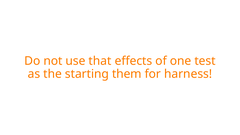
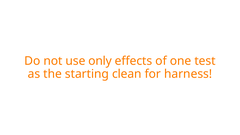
that: that -> only (100, 61)
them: them -> clean (127, 74)
